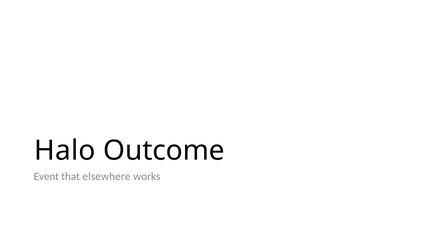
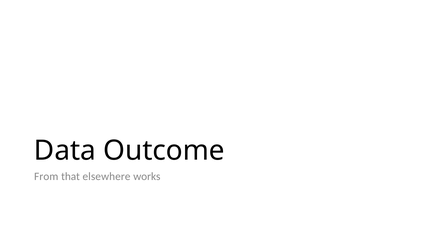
Halo: Halo -> Data (65, 151)
Event: Event -> From (46, 176)
